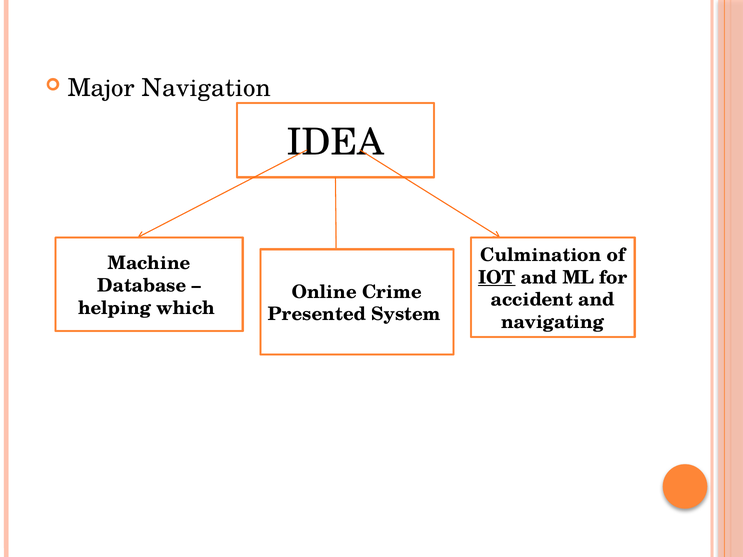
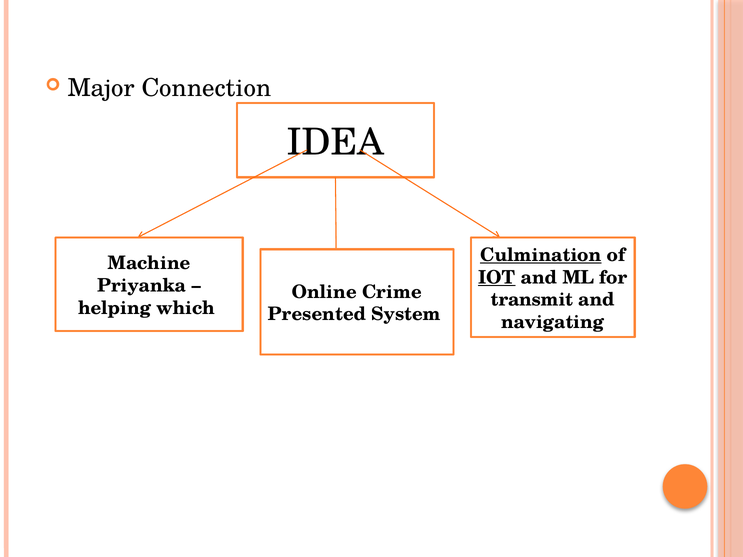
Navigation: Navigation -> Connection (206, 88)
Culmination underline: none -> present (541, 255)
Database: Database -> Priyanka (142, 286)
accident: accident -> transmit (532, 300)
